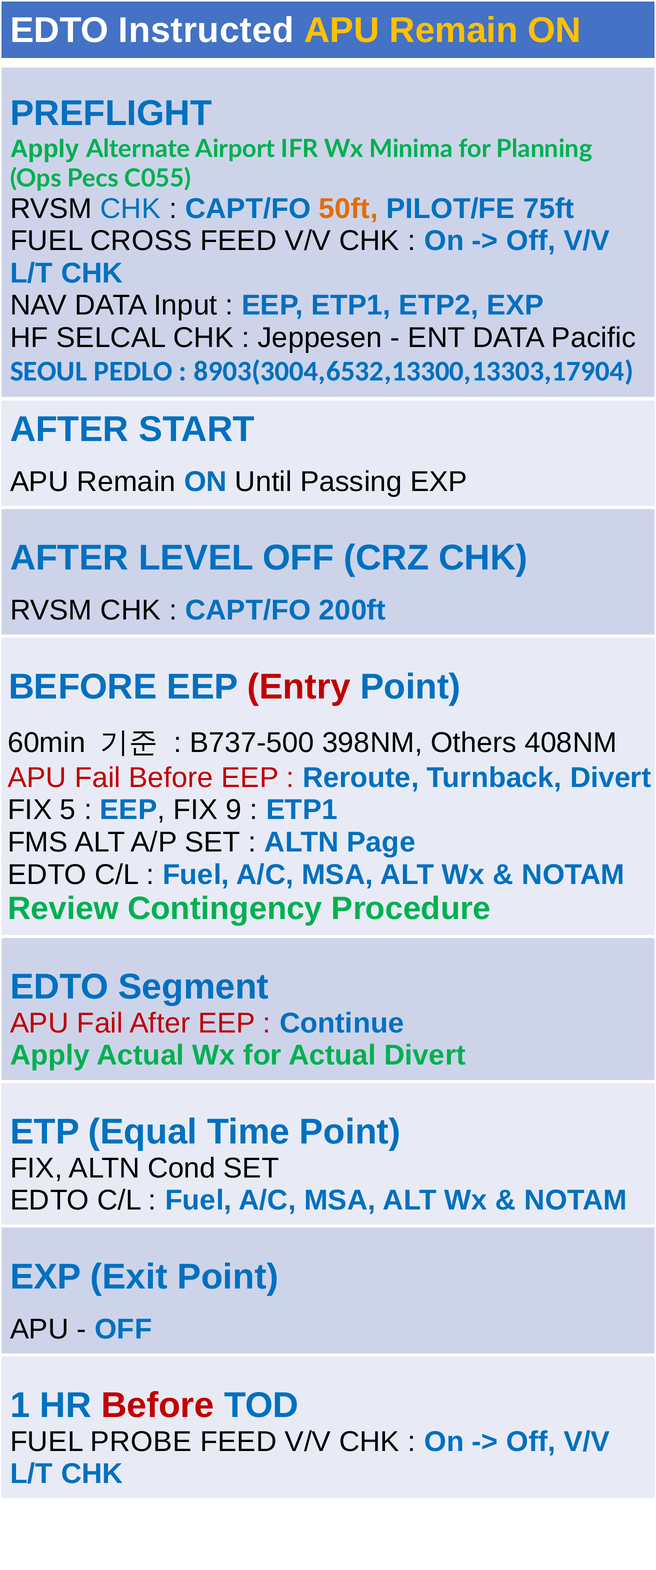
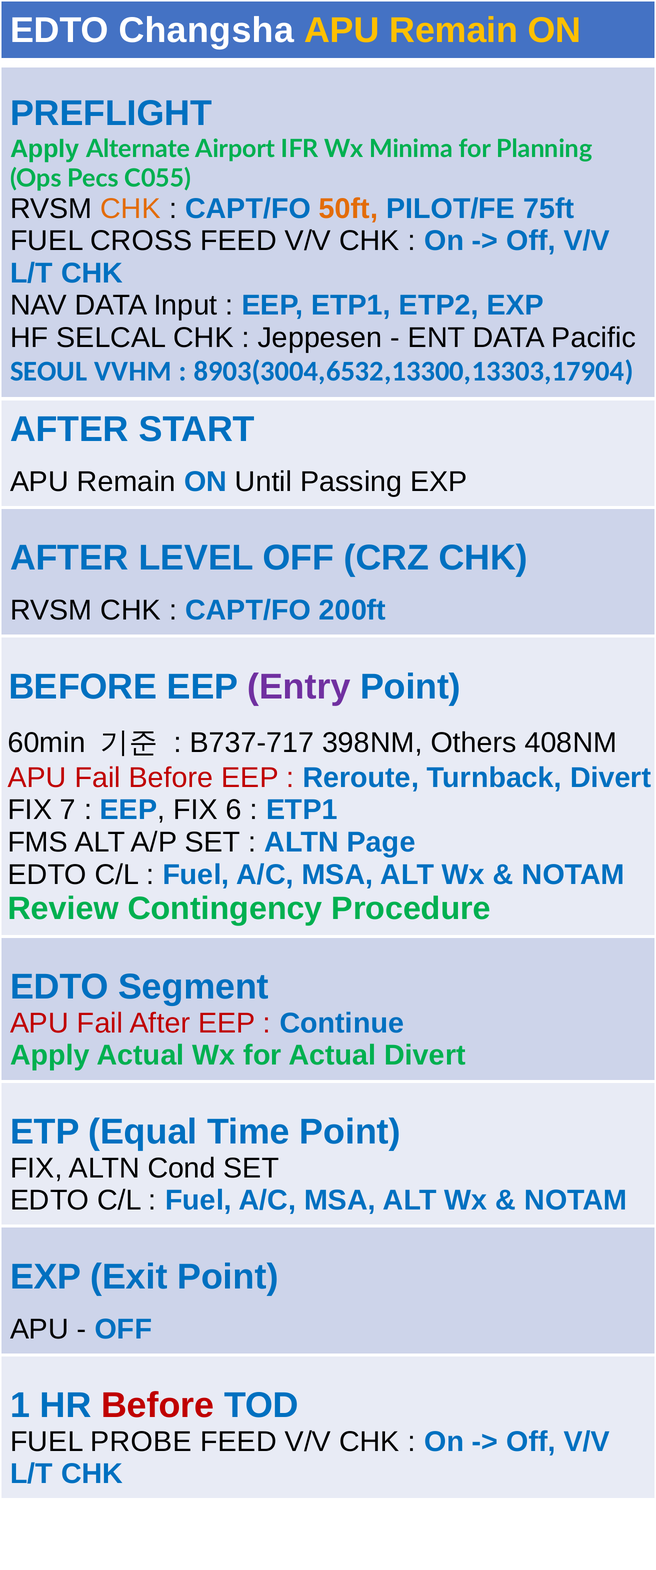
Instructed: Instructed -> Changsha (206, 31)
CHK colour: blue -> orange (130, 209)
PEDLO: PEDLO -> VVHM (133, 371)
Entry colour: red -> purple (299, 687)
B737-500: B737-500 -> B737-717 (252, 743)
5: 5 -> 7 (68, 810)
9: 9 -> 6 (234, 810)
